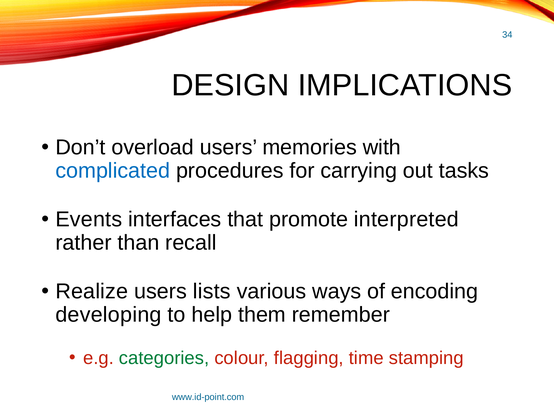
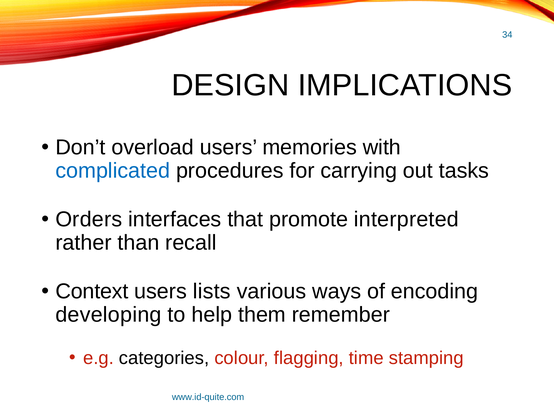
Events: Events -> Orders (89, 219)
Realize: Realize -> Context (92, 291)
categories colour: green -> black (164, 357)
www.id-point.com: www.id-point.com -> www.id-quite.com (208, 397)
